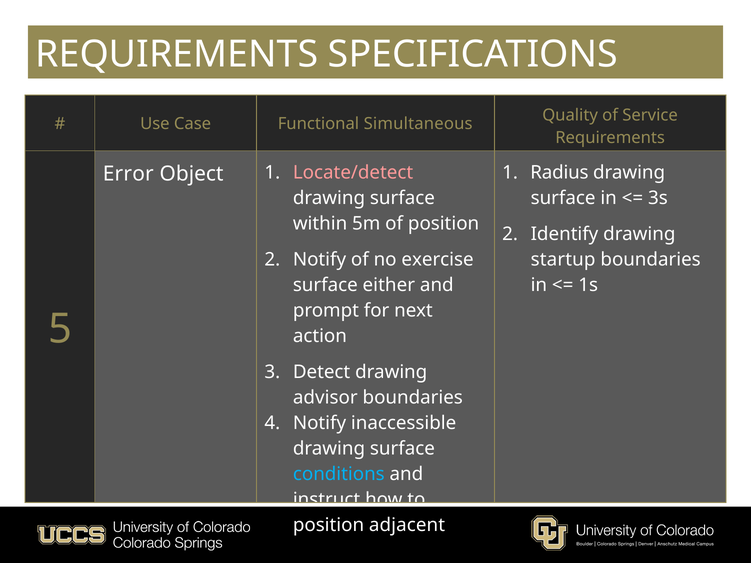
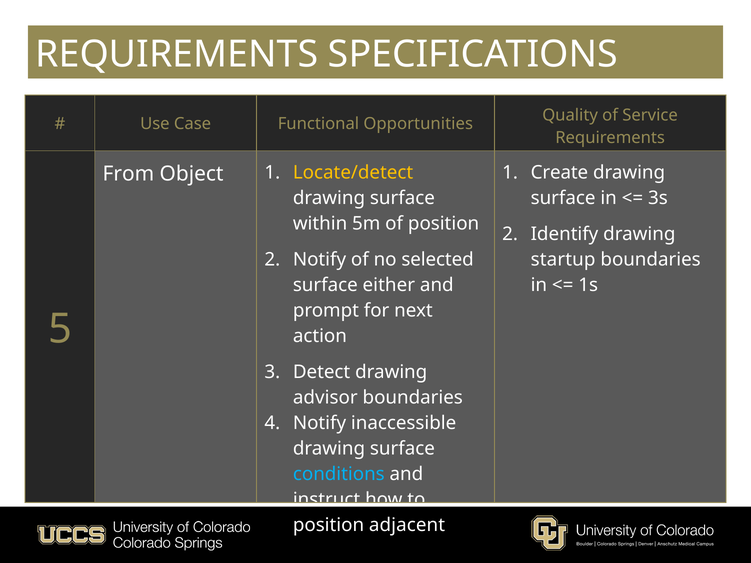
Simultaneous: Simultaneous -> Opportunities (418, 124)
Radius: Radius -> Create (559, 172)
Error: Error -> From (128, 174)
Locate/detect colour: pink -> yellow (353, 172)
exercise: exercise -> selected (438, 259)
